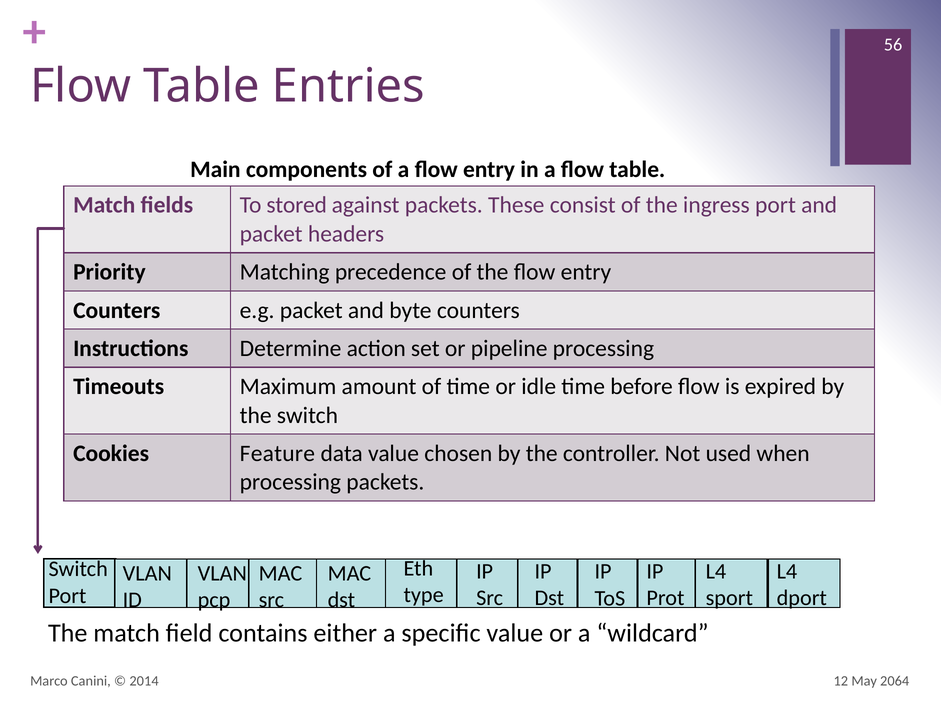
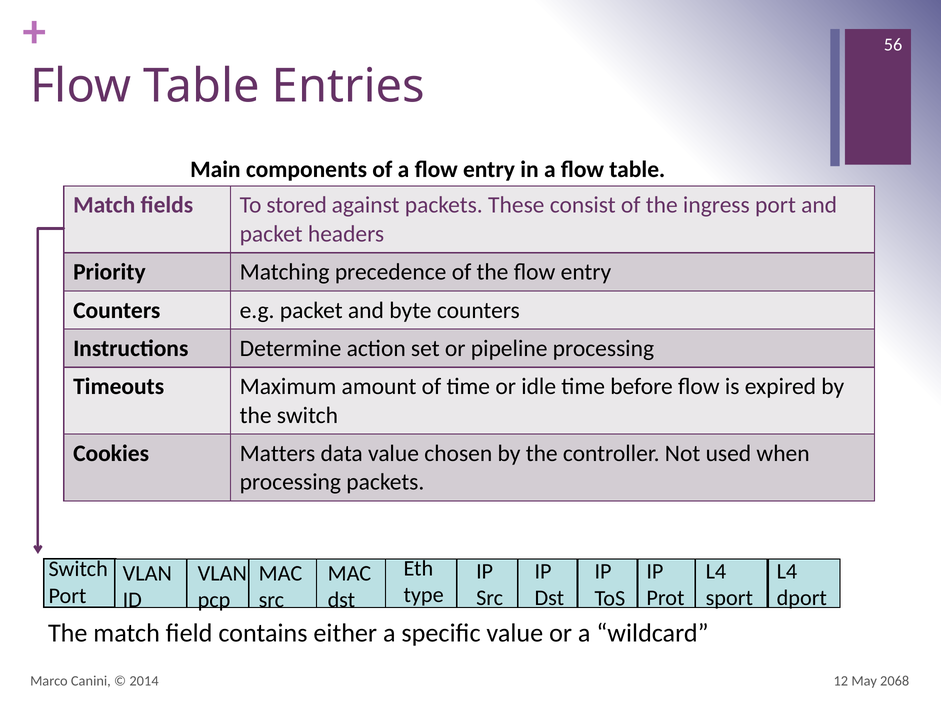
Feature: Feature -> Matters (278, 453)
2064: 2064 -> 2068 (895, 681)
